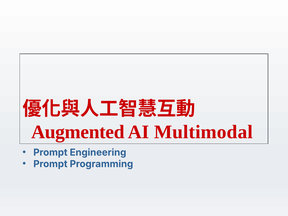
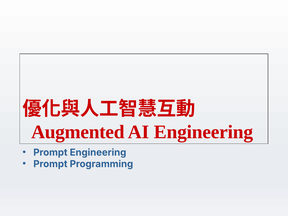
AI Multimodal: Multimodal -> Engineering (204, 132)
